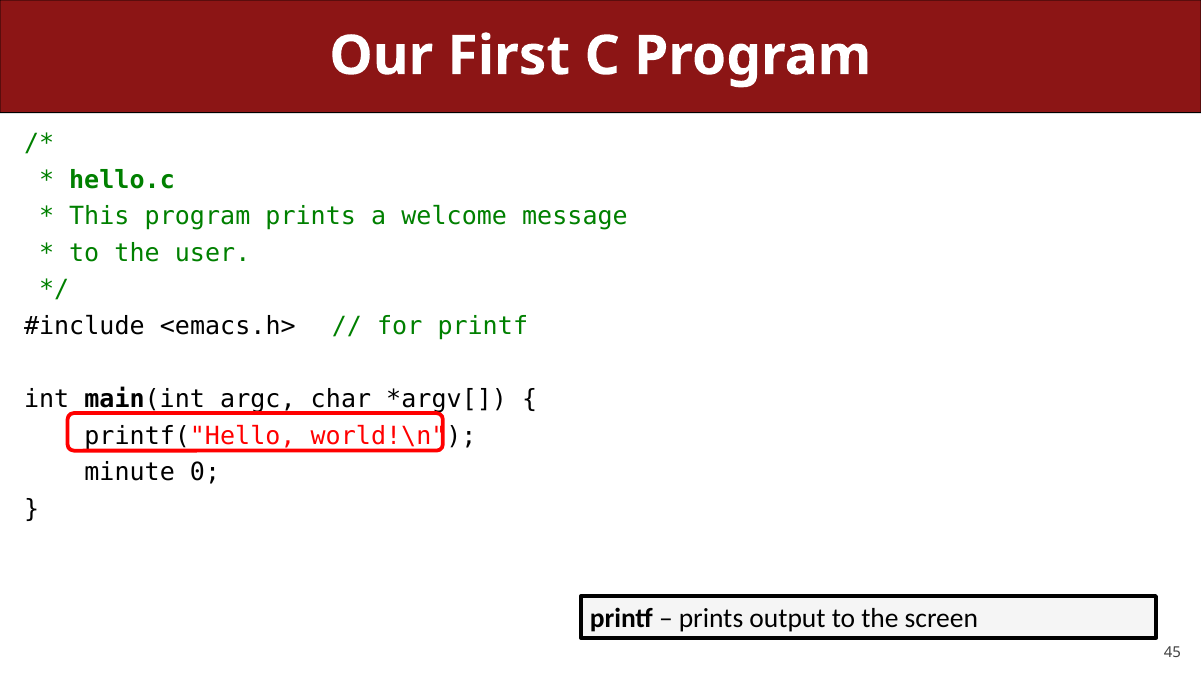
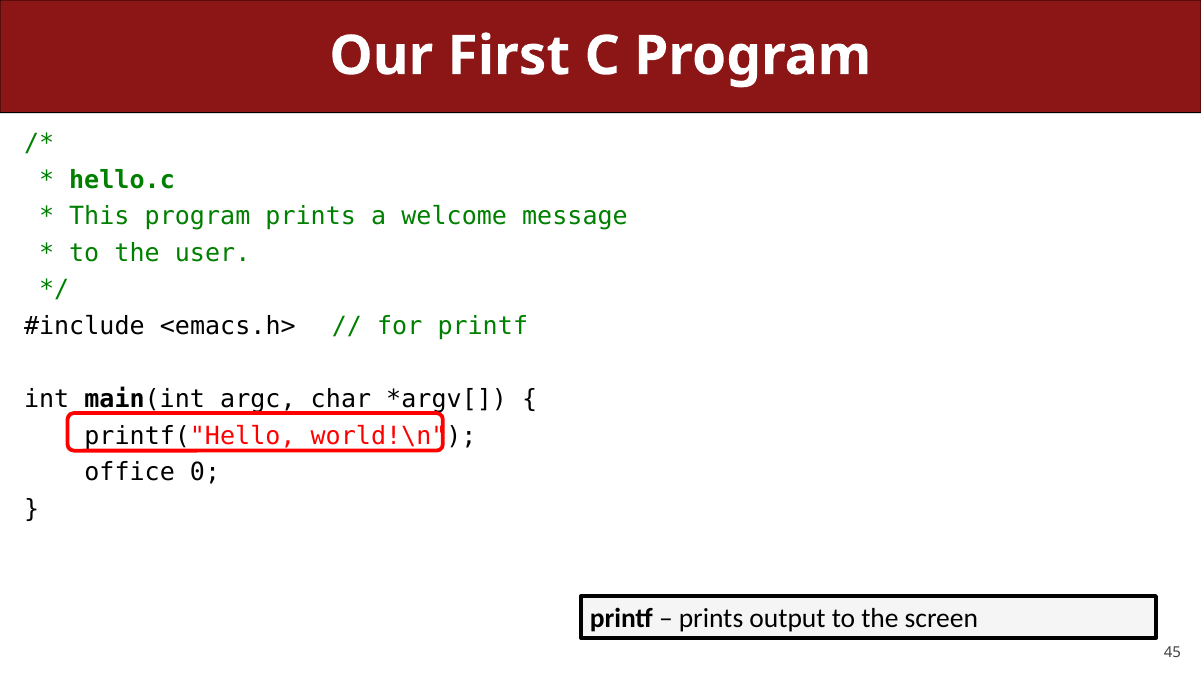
minute: minute -> office (130, 472)
